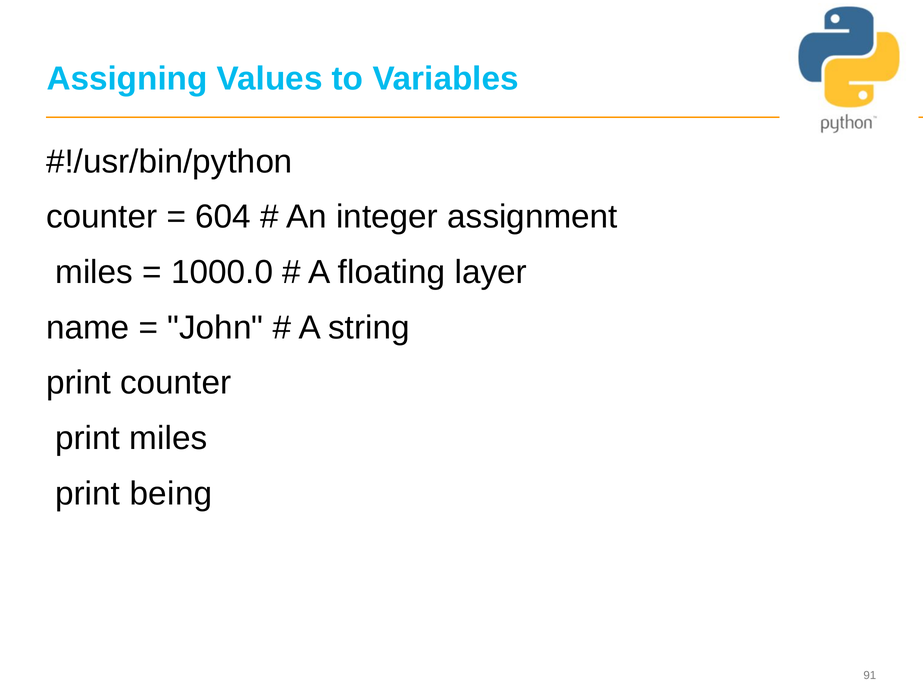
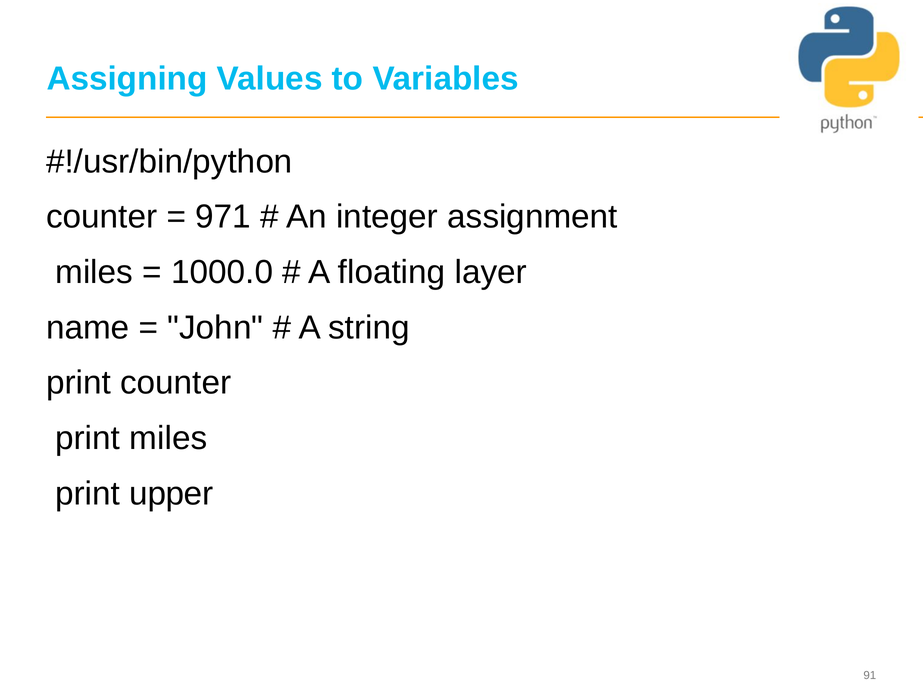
604: 604 -> 971 (223, 217)
being: being -> upper (171, 494)
